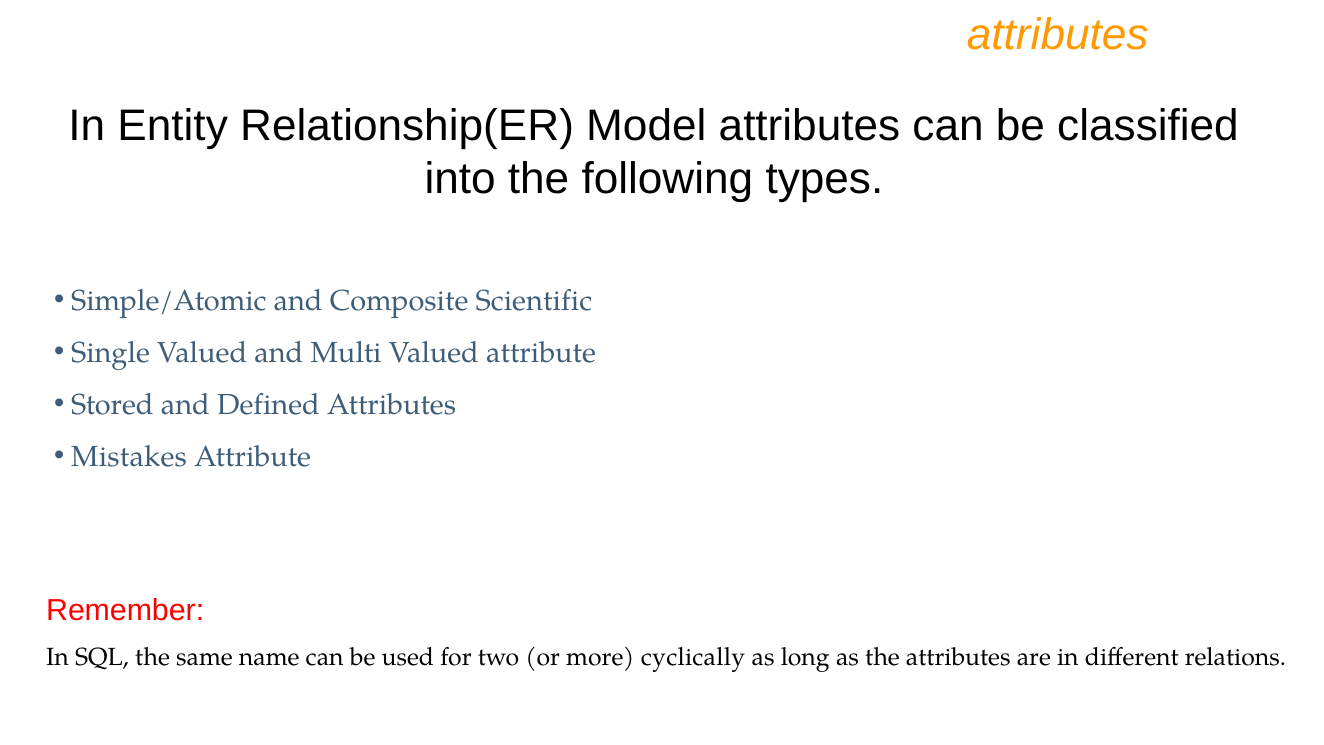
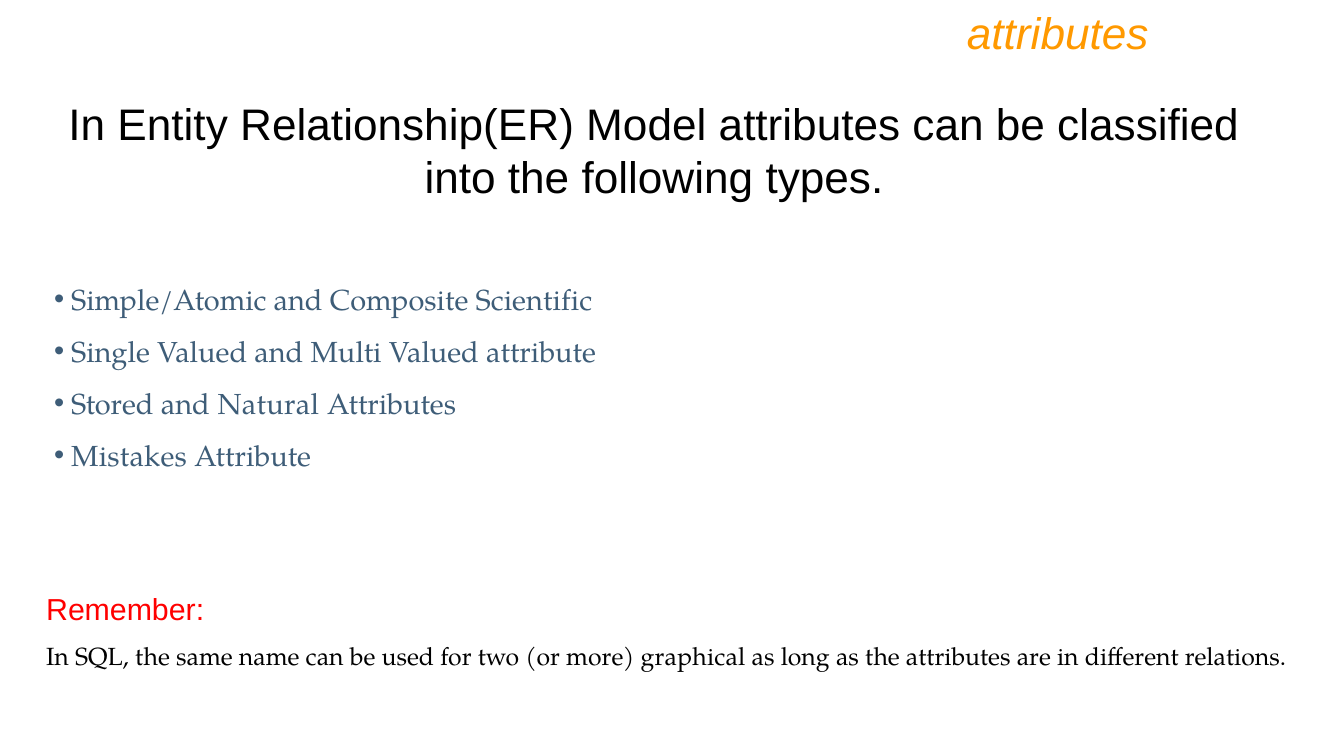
Defined: Defined -> Natural (268, 405)
cyclically: cyclically -> graphical (693, 657)
